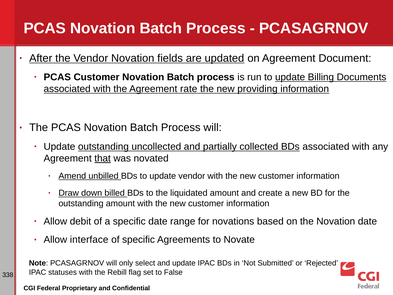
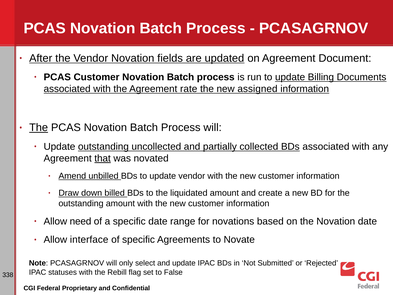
providing: providing -> assigned (257, 89)
The underline: none -> present (39, 128)
debit: debit -> need (81, 221)
